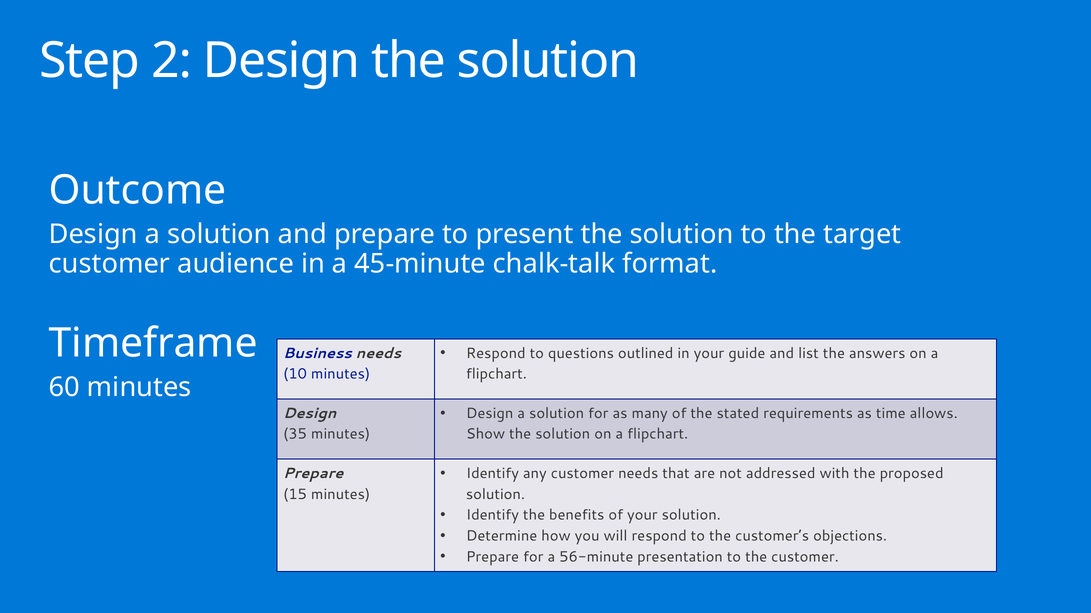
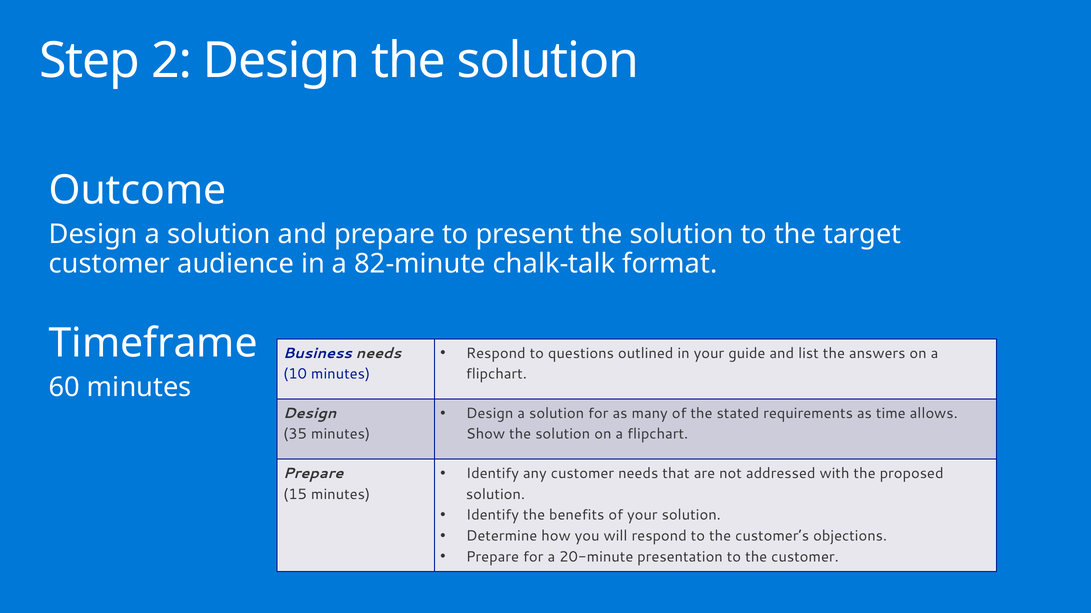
45-minute: 45-minute -> 82-minute (420, 264)
56-minute: 56-minute -> 20-minute (596, 557)
